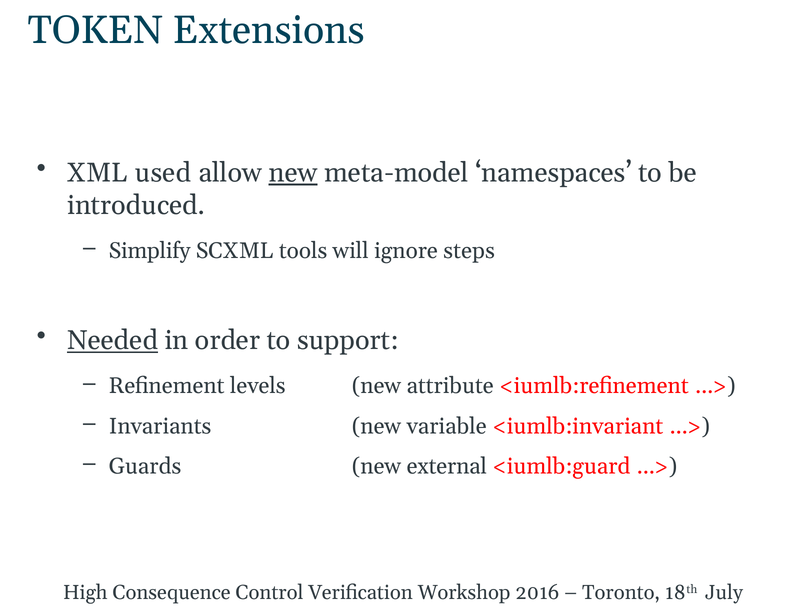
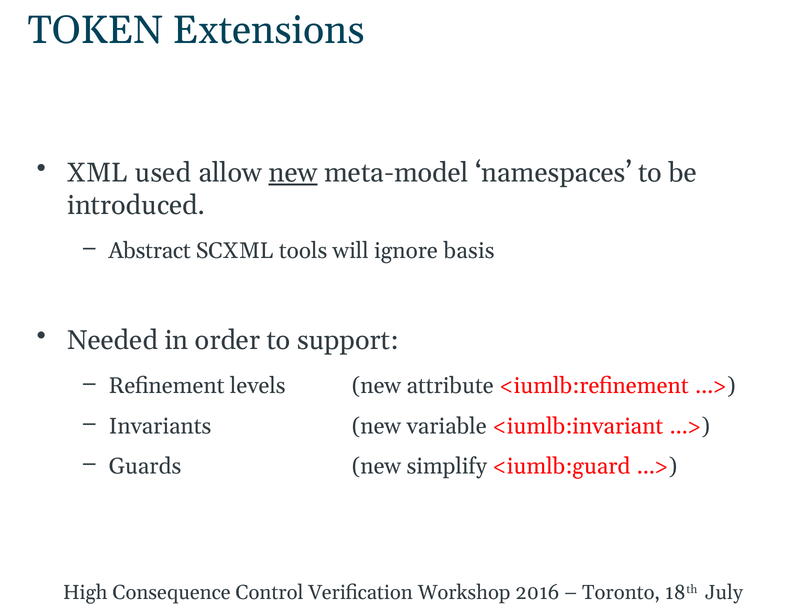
Simplify: Simplify -> Abstract (150, 251)
steps: steps -> basis (469, 251)
Needed underline: present -> none (113, 341)
external: external -> simplify (447, 466)
